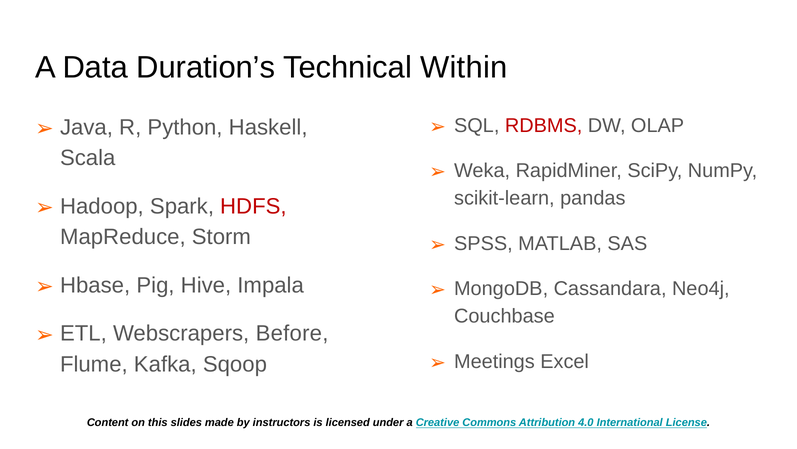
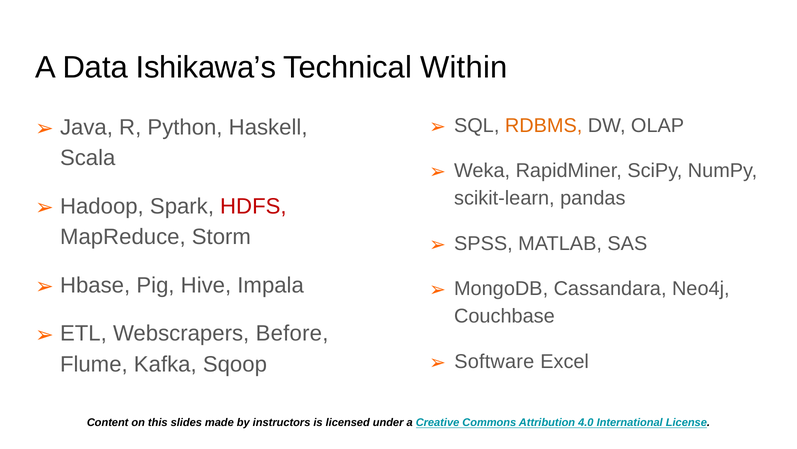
Duration’s: Duration’s -> Ishikawa’s (206, 68)
RDBMS colour: red -> orange (544, 125)
Meetings: Meetings -> Software (494, 361)
